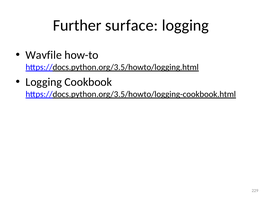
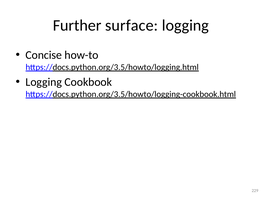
Wavfile: Wavfile -> Concise (44, 55)
